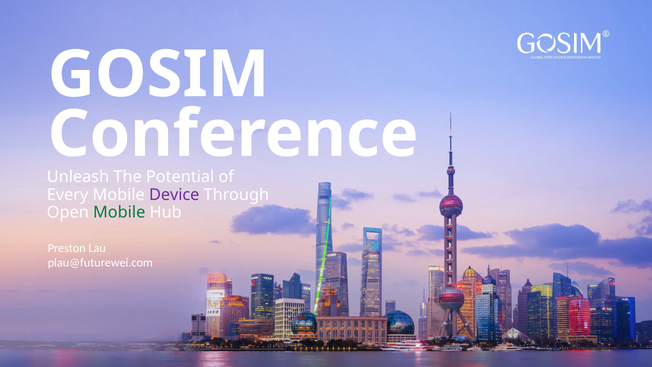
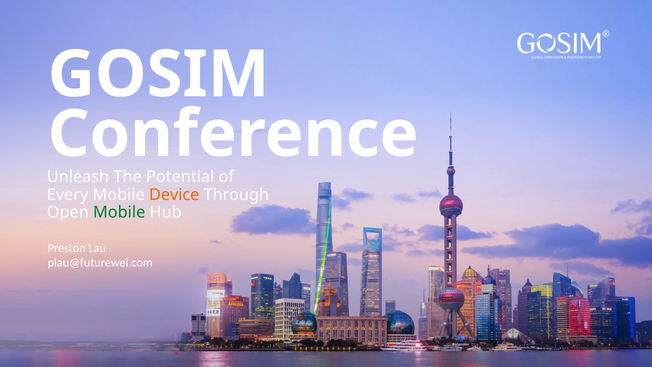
Device colour: purple -> orange (174, 195)
